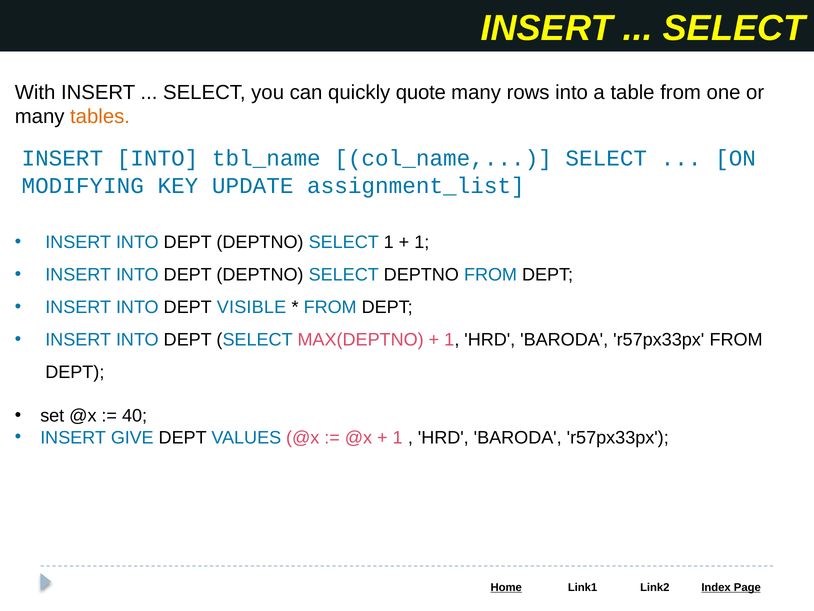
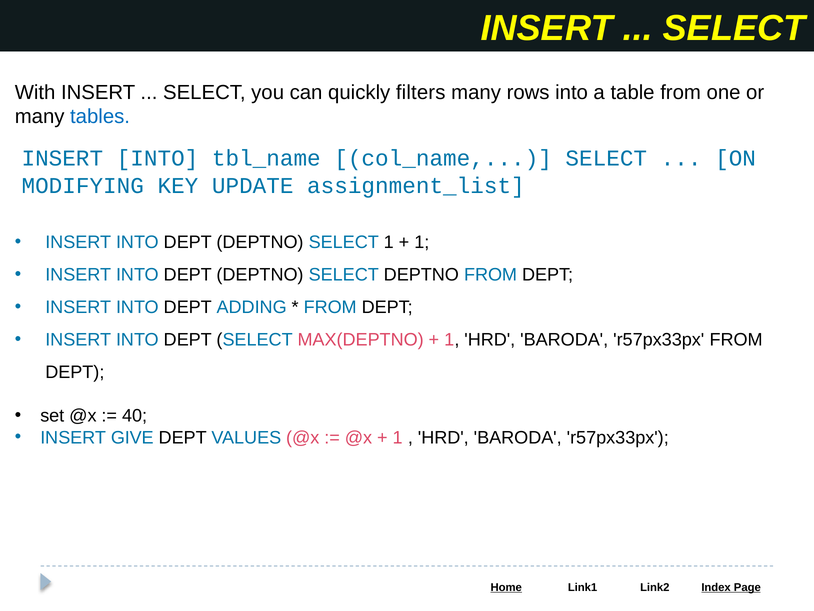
quote: quote -> filters (421, 92)
tables colour: orange -> blue (100, 117)
VISIBLE: VISIBLE -> ADDING (252, 307)
